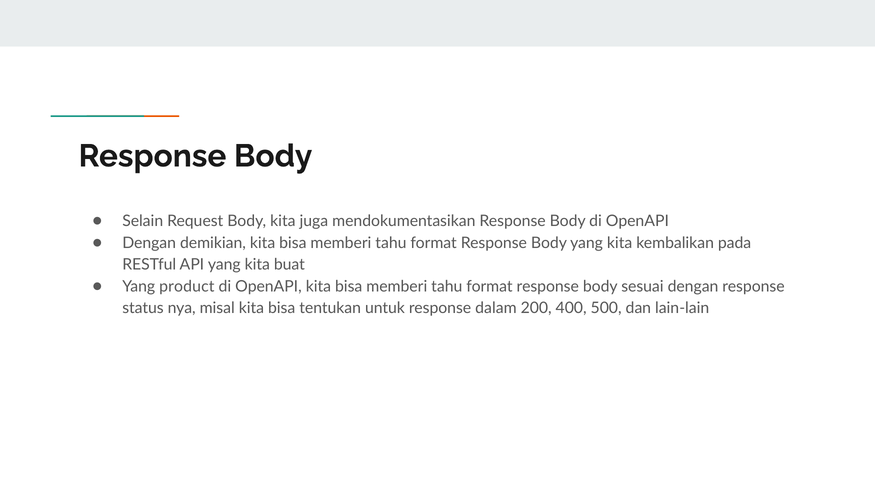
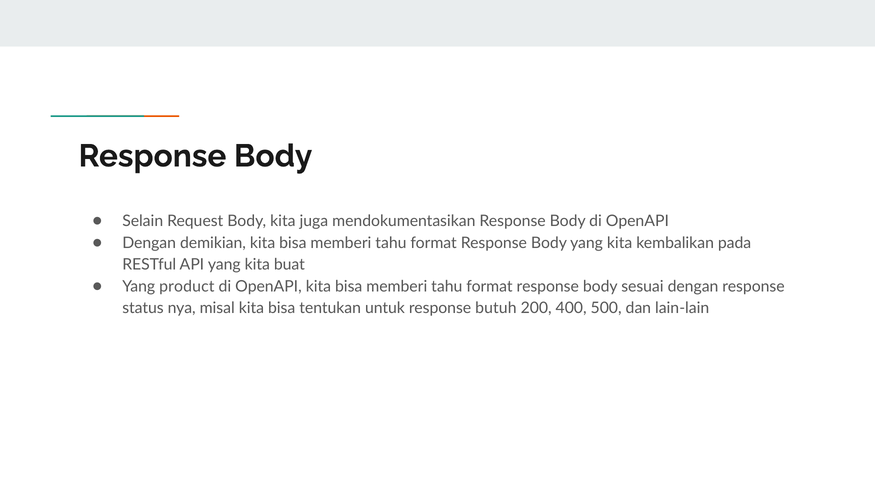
dalam: dalam -> butuh (496, 308)
